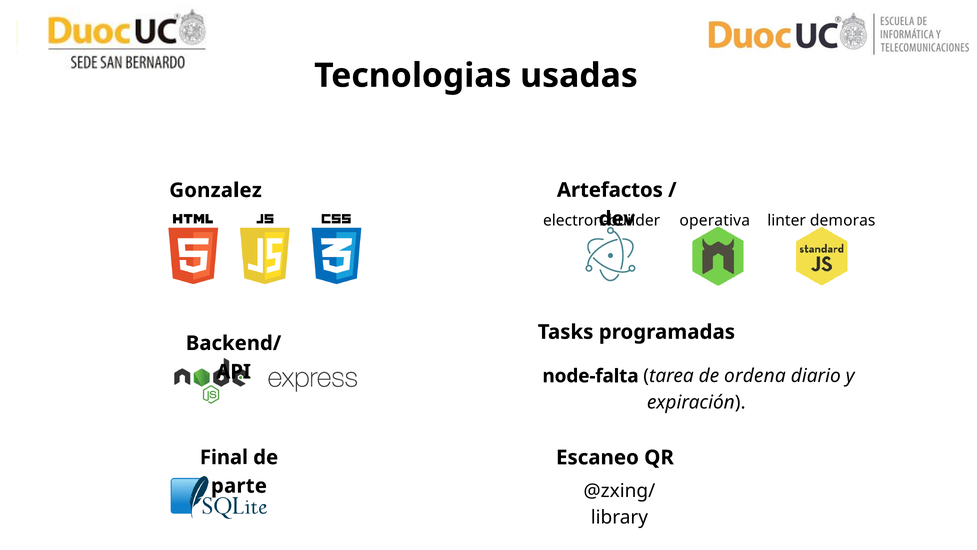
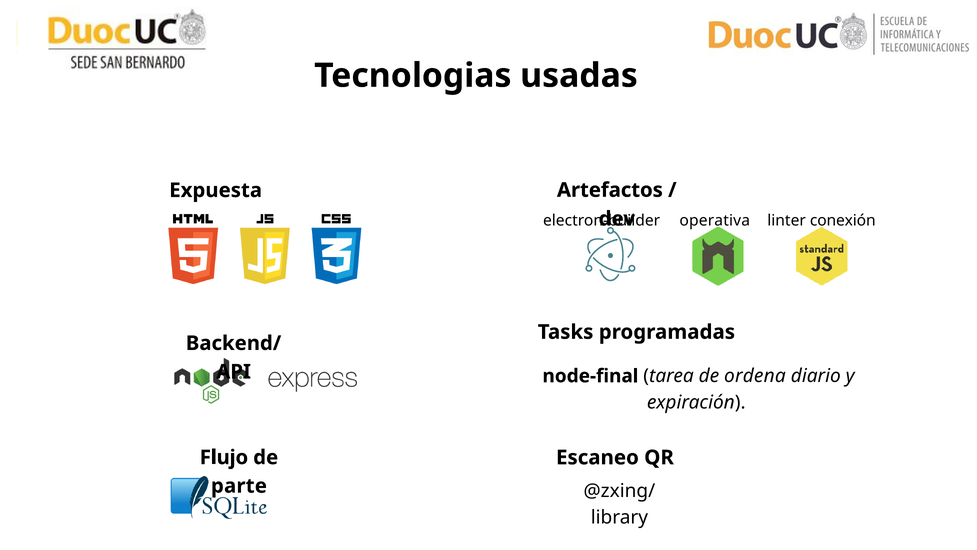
Gonzalez: Gonzalez -> Expuesta (216, 190)
demoras: demoras -> conexión (843, 220)
node-falta: node-falta -> node-final (590, 376)
Final: Final -> Flujo (224, 457)
